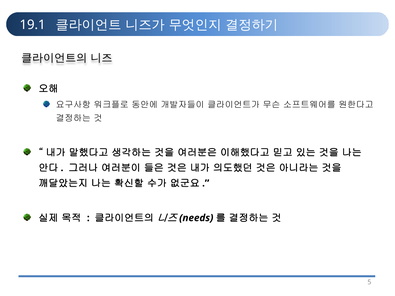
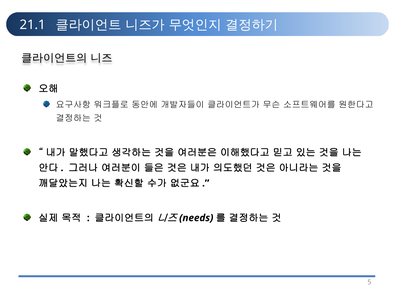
19.1: 19.1 -> 21.1 (33, 25)
